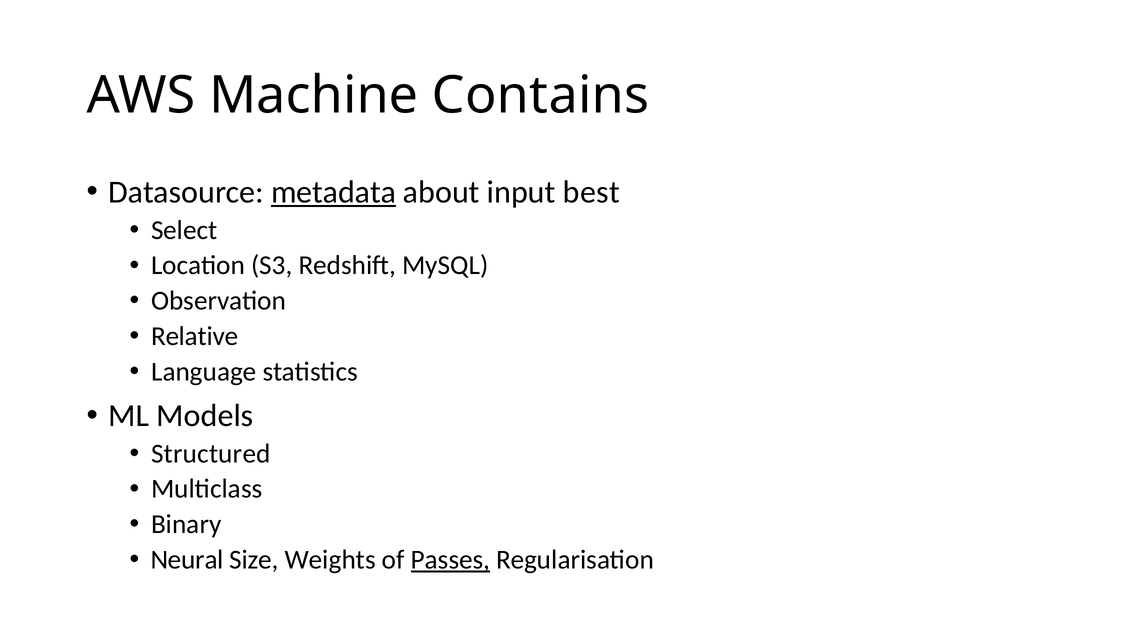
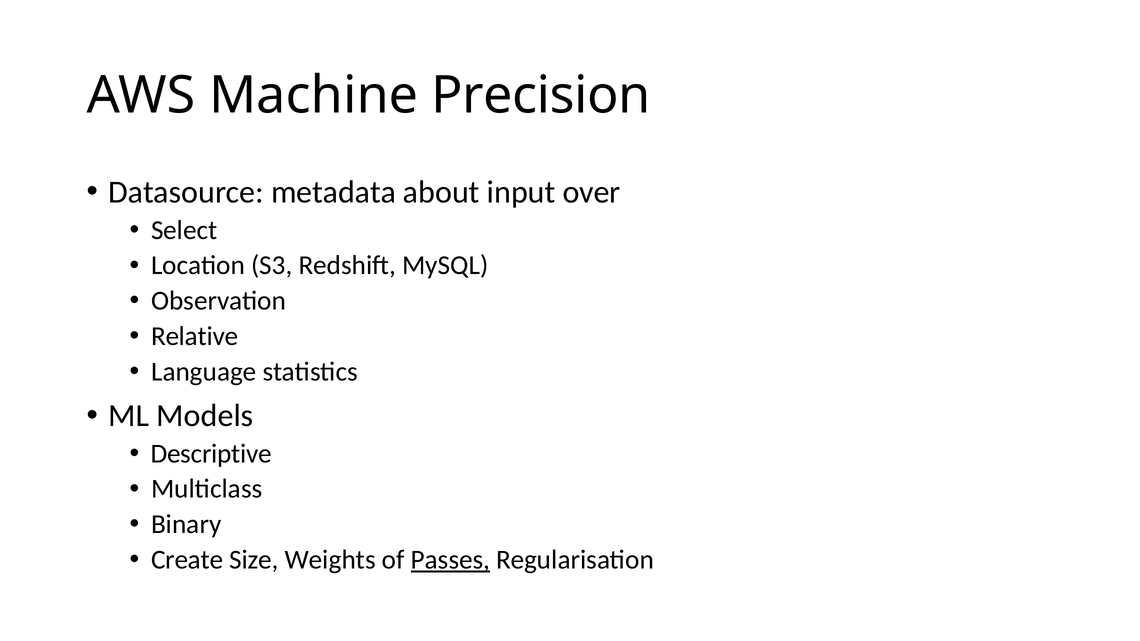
Contains: Contains -> Precision (541, 96)
metadata underline: present -> none (333, 192)
best: best -> over (592, 192)
Structured: Structured -> Descriptive (211, 454)
Neural: Neural -> Create (187, 560)
